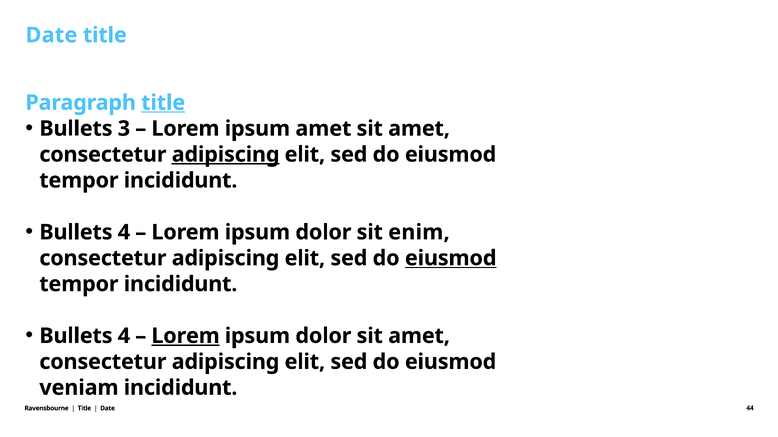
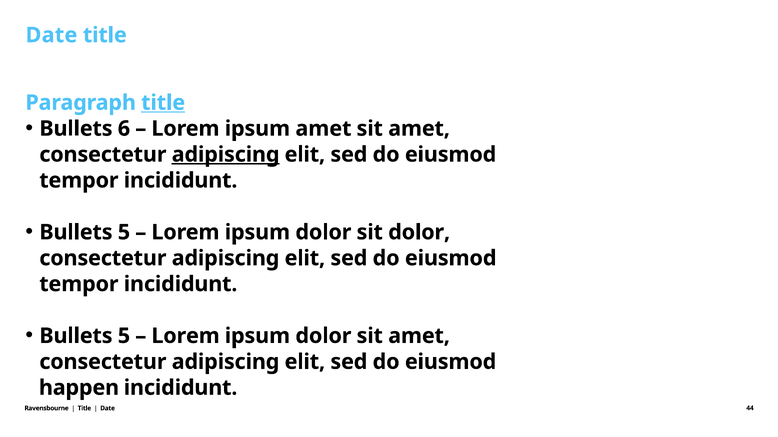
3: 3 -> 6 (124, 129)
4: 4 -> 5 (124, 233)
sit enim: enim -> dolor (419, 233)
eiusmod underline: present -> none (451, 259)
4: 4 -> 5 (124, 336)
Lorem underline: present -> none (186, 336)
veniam: veniam -> happen (79, 388)
